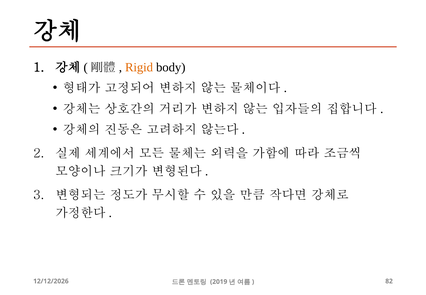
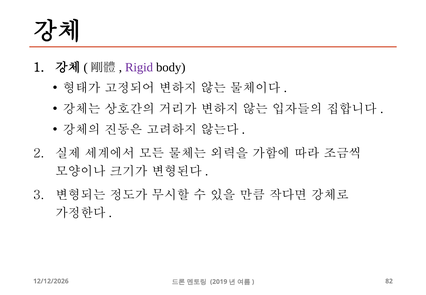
Rigid colour: orange -> purple (139, 67)
